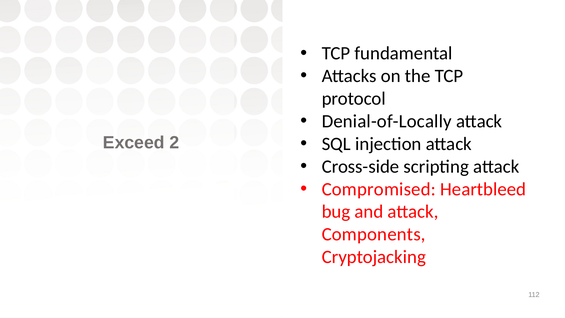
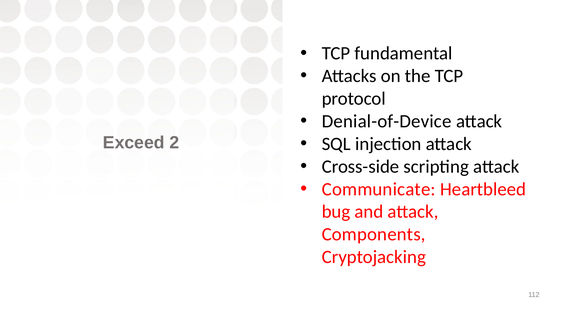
Denial-of-Locally: Denial-of-Locally -> Denial-of-Device (387, 121)
Compromised: Compromised -> Communicate (379, 189)
